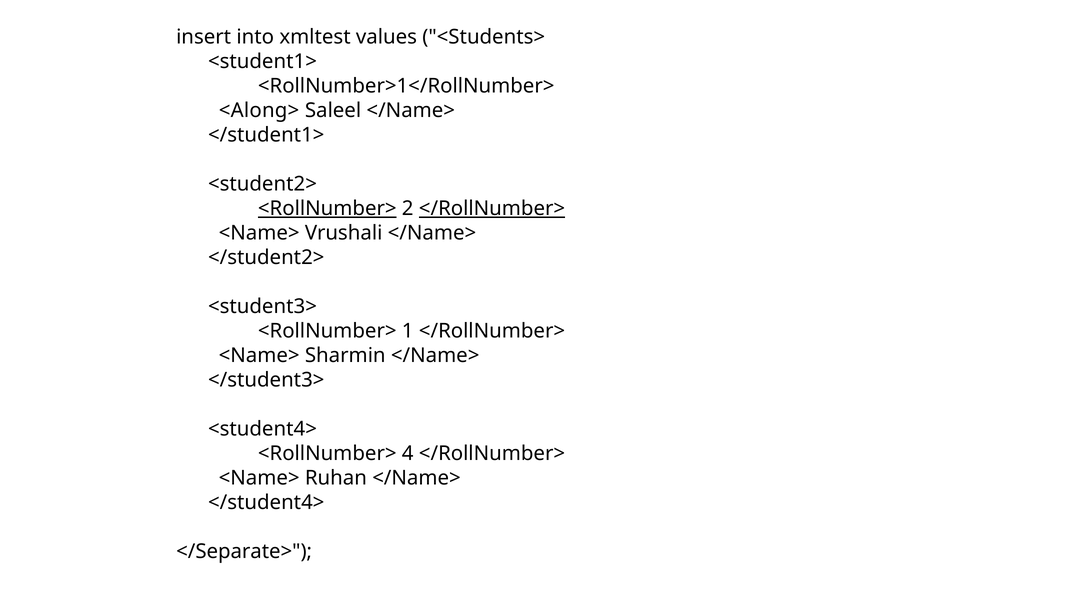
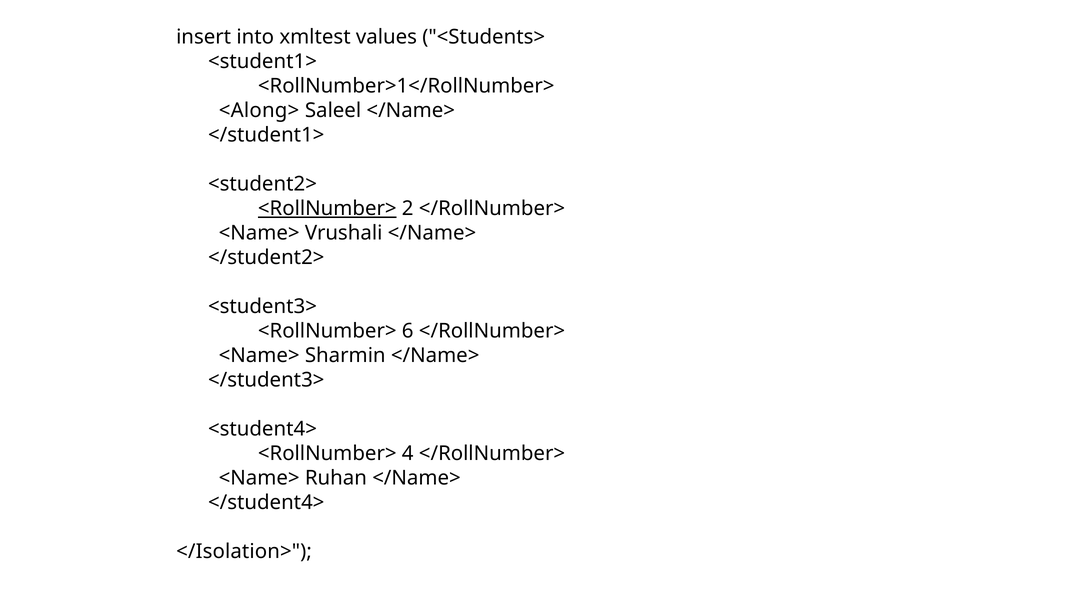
</RollNumber> underline: present -> none (492, 209)
1: 1 -> 6 (408, 331)
</Separate>: </Separate> -> </Isolation> (244, 552)
